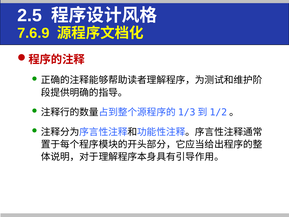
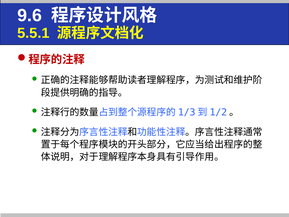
2.5: 2.5 -> 9.6 (30, 15)
7.6.9: 7.6.9 -> 5.5.1 (33, 33)
